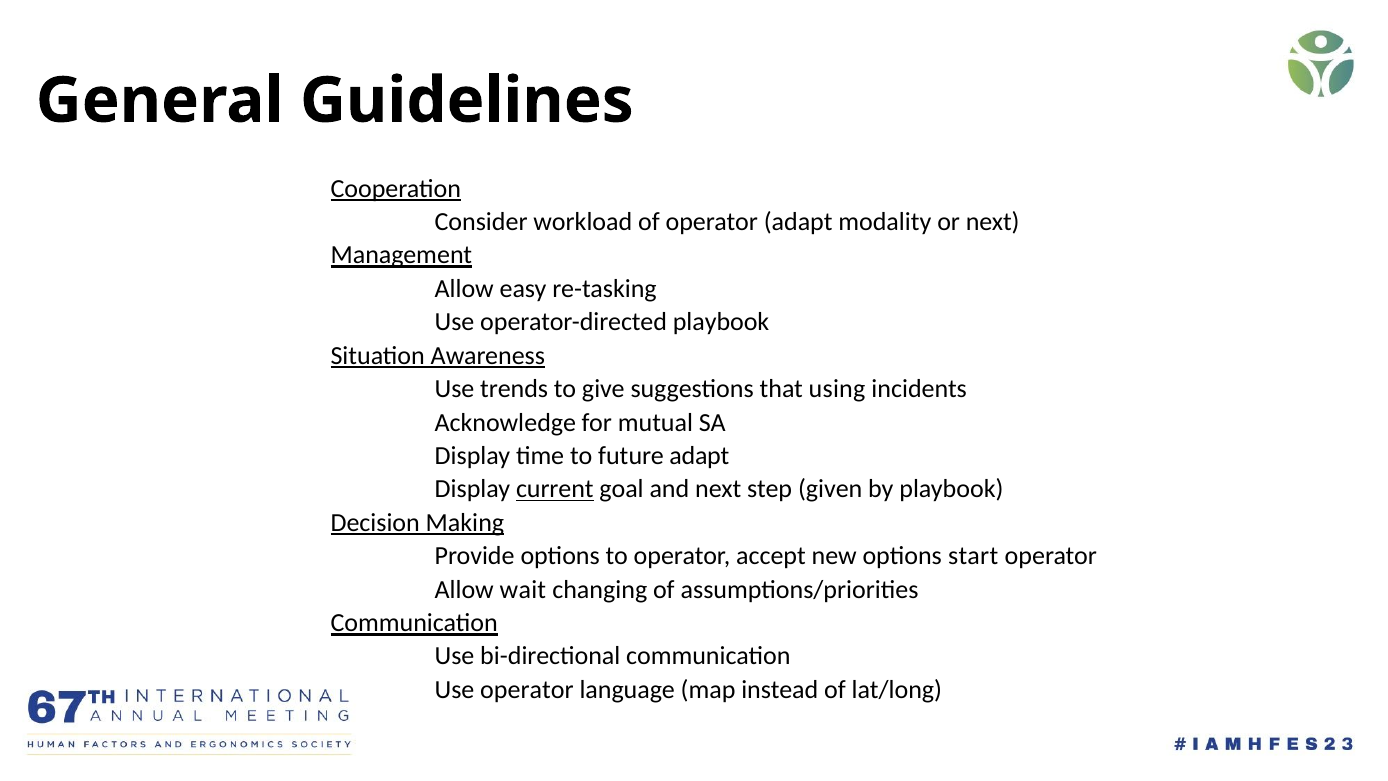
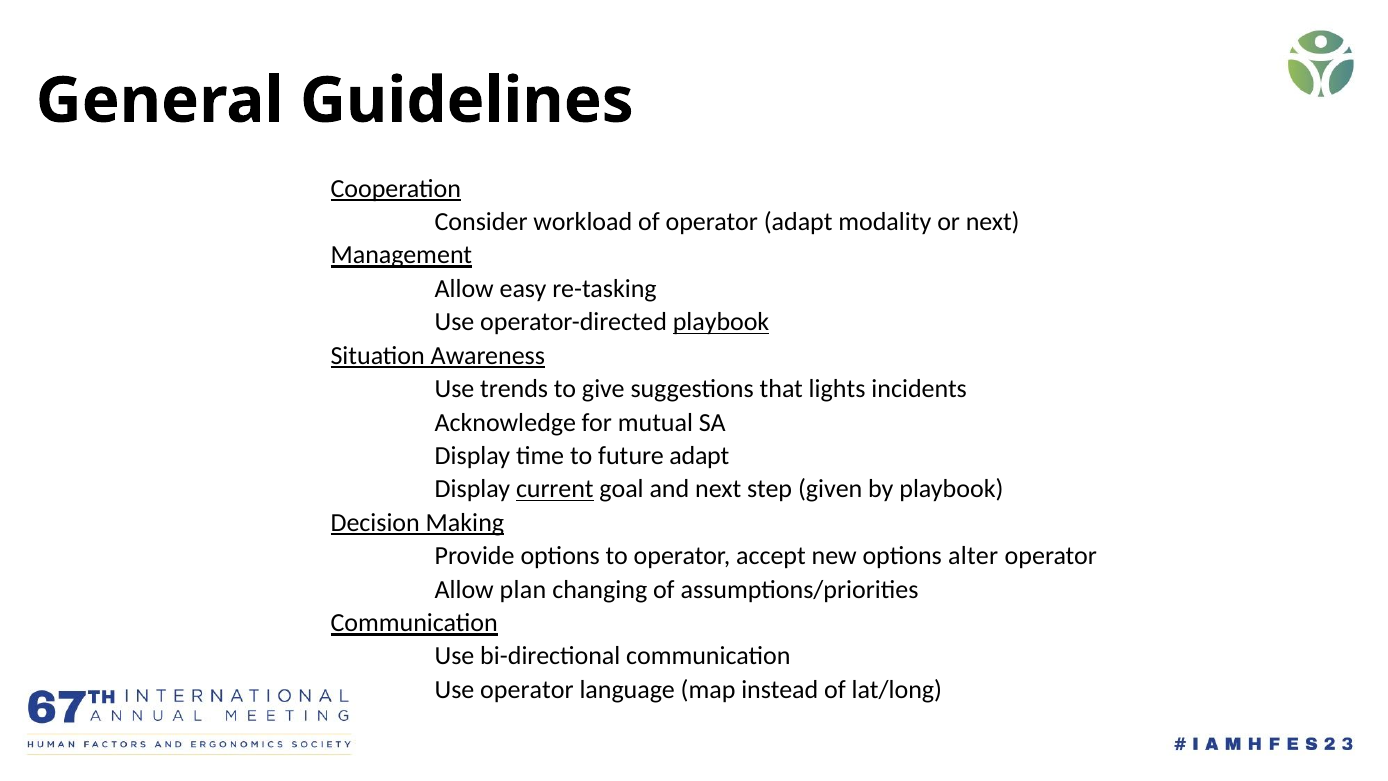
playbook underline: none -> present (721, 322)
using: using -> lights (837, 389)
start: start -> alter (973, 556)
wait: wait -> plan (523, 589)
